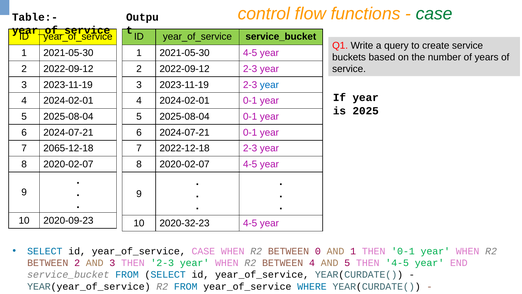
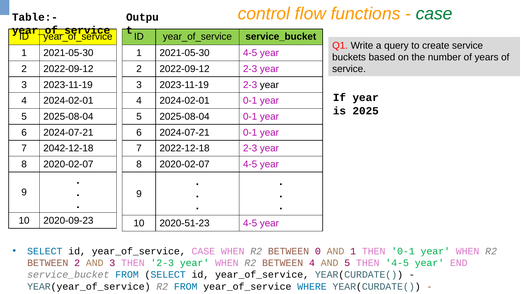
year colour: blue -> black (269, 85)
2065-12-18: 2065-12-18 -> 2042-12-18 (68, 148)
2020-32-23: 2020-32-23 -> 2020-51-23 (185, 223)
